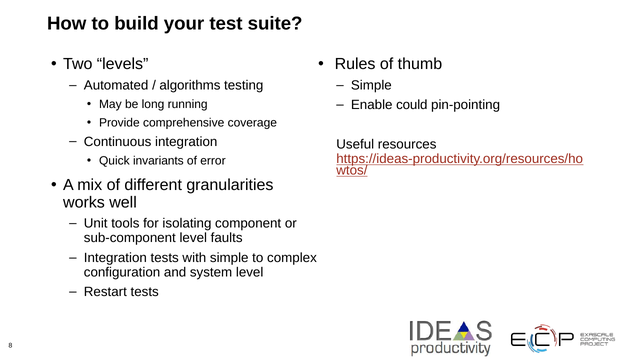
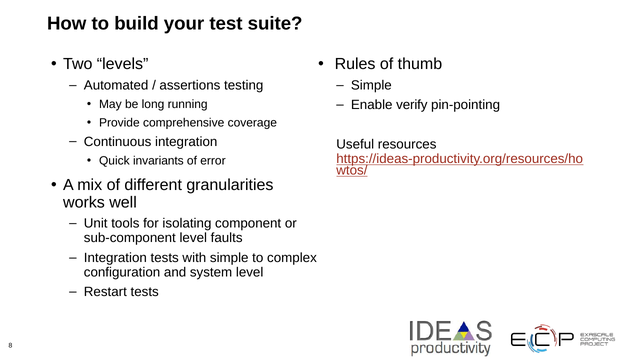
algorithms: algorithms -> assertions (190, 85)
could: could -> verify (412, 105)
